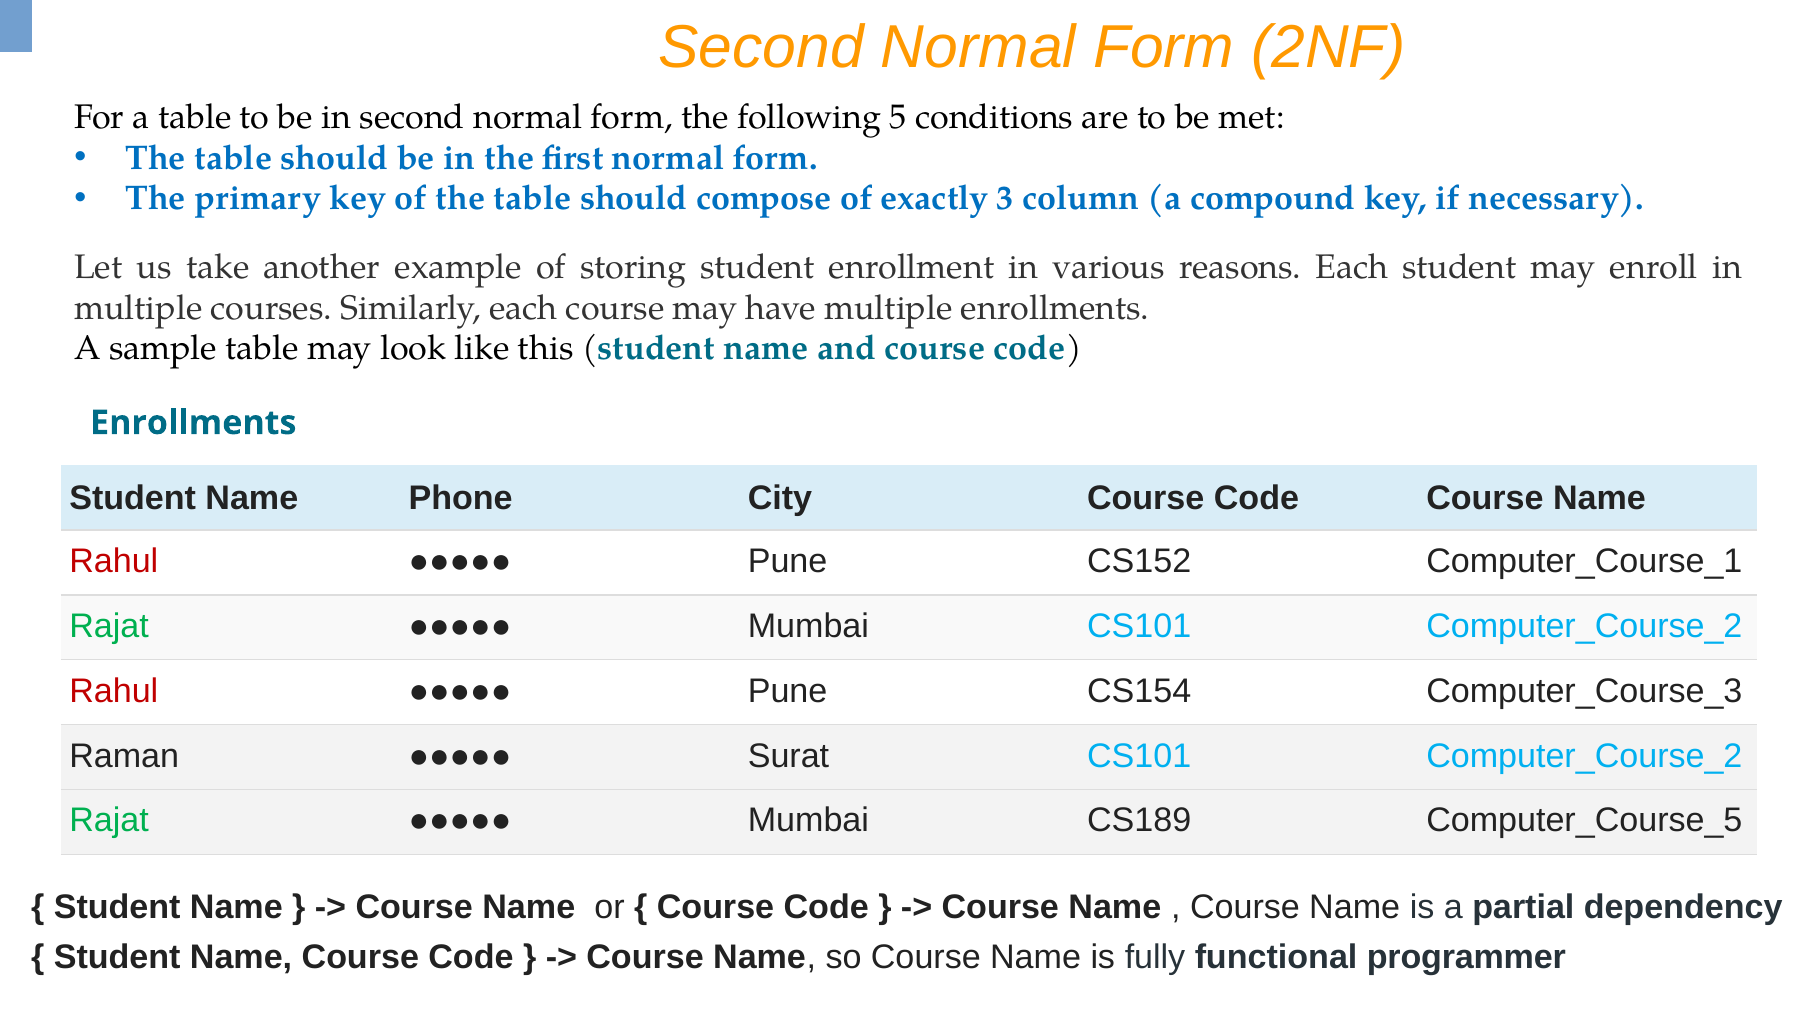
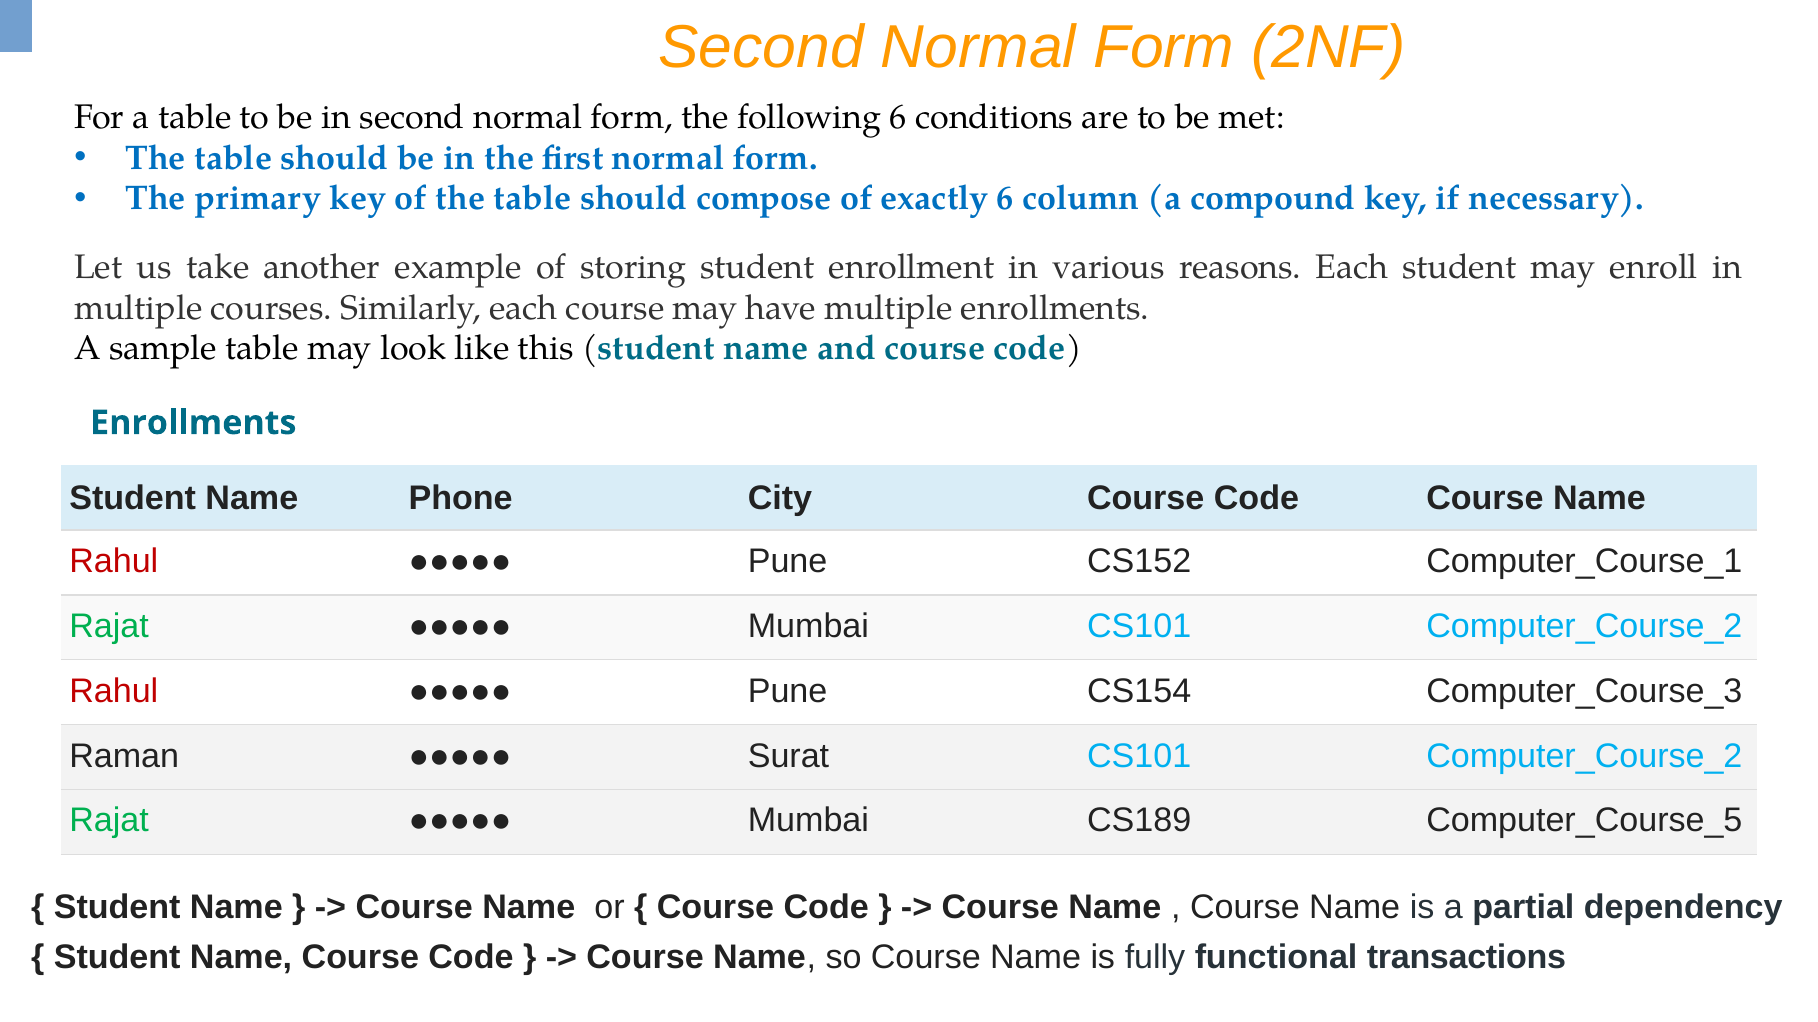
following 5: 5 -> 6 (898, 117)
exactly 3: 3 -> 6 (1005, 199)
programmer: programmer -> transactions (1466, 958)
